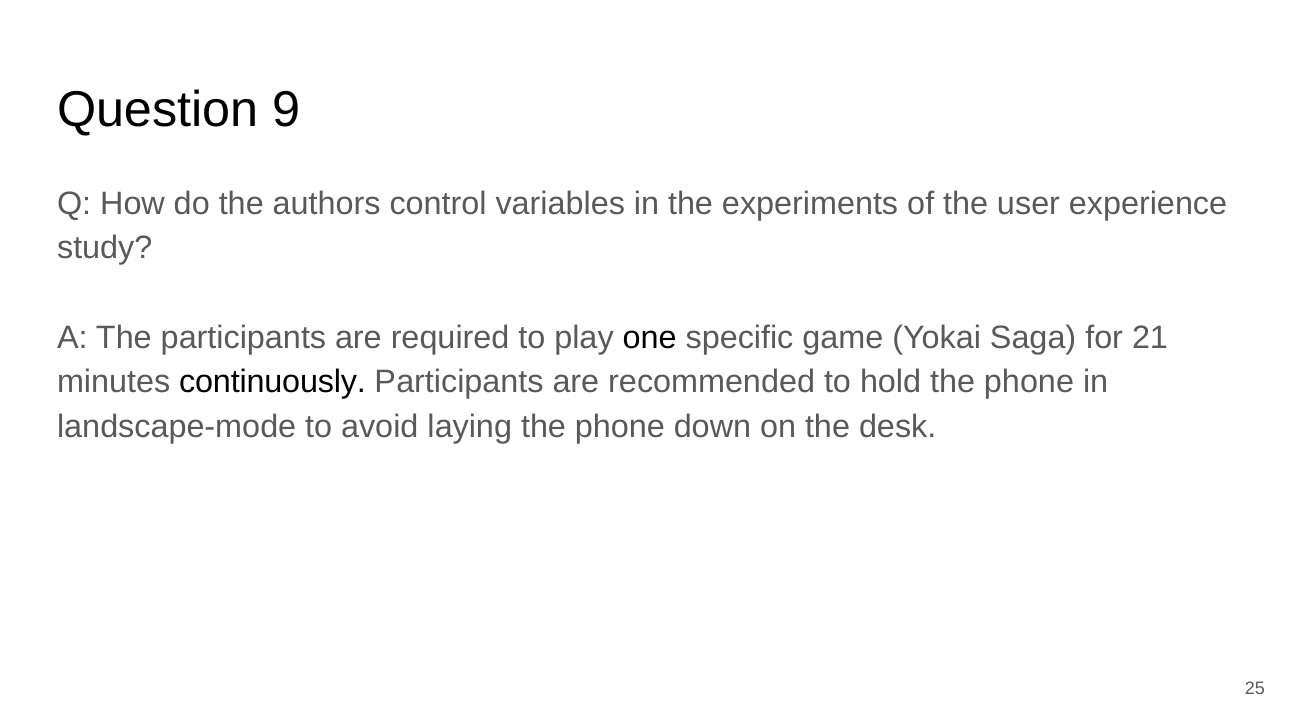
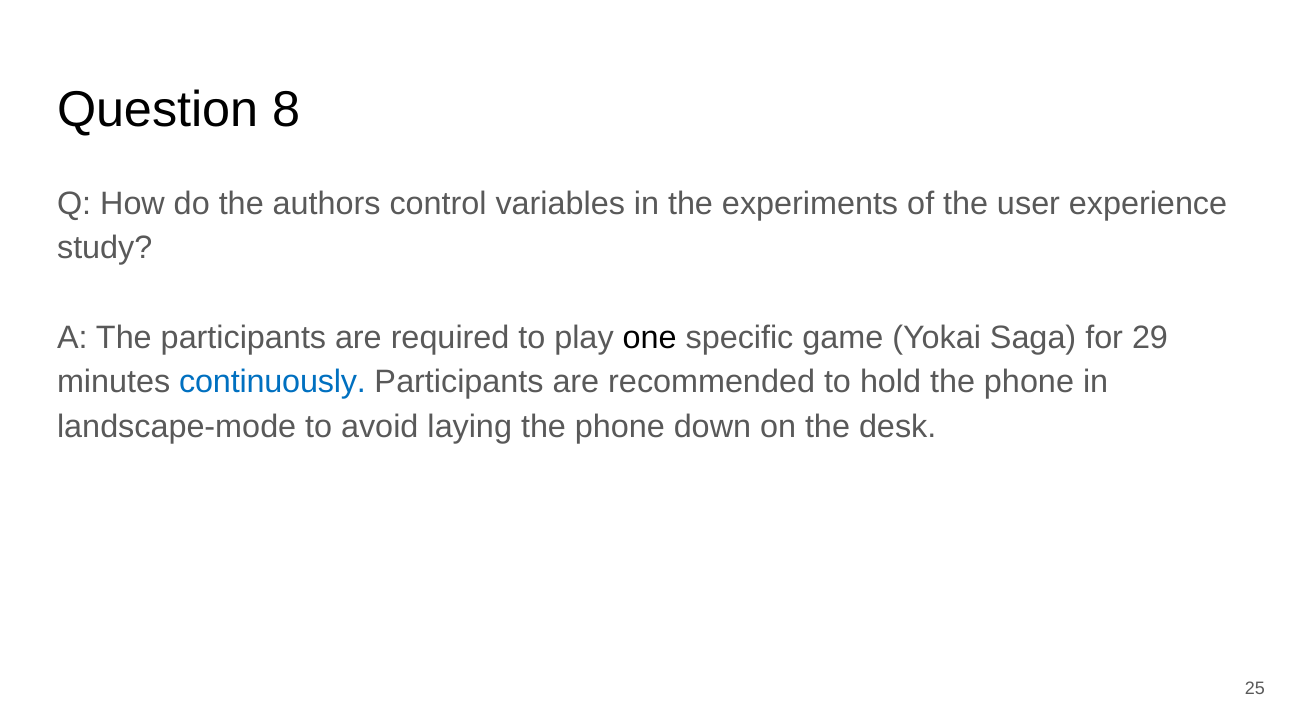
9: 9 -> 8 (286, 110)
21: 21 -> 29 (1150, 338)
continuously colour: black -> blue (272, 382)
